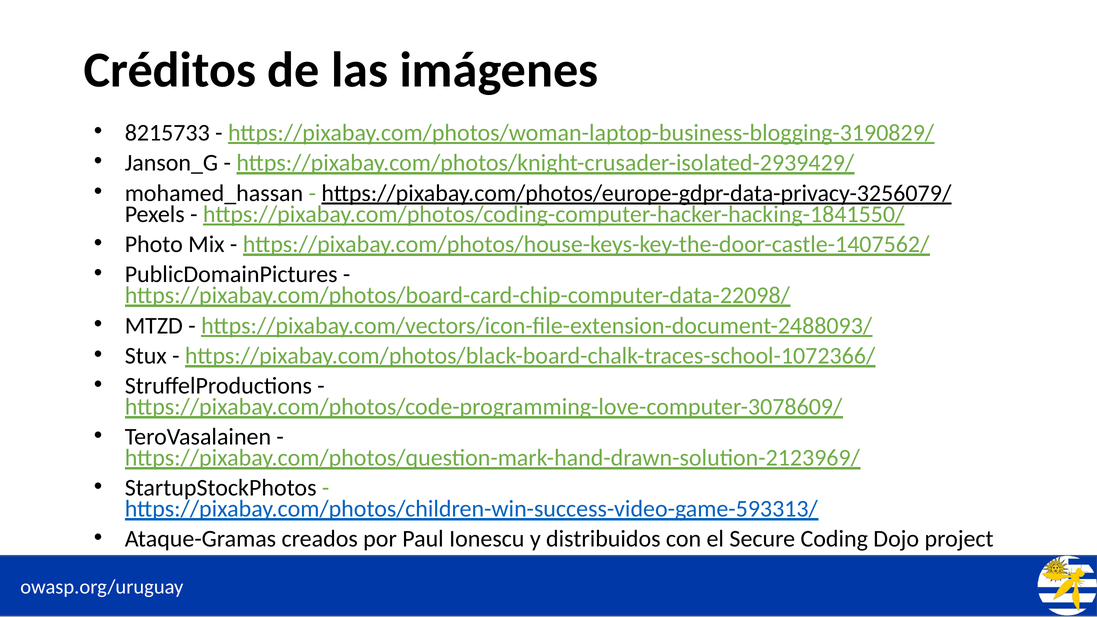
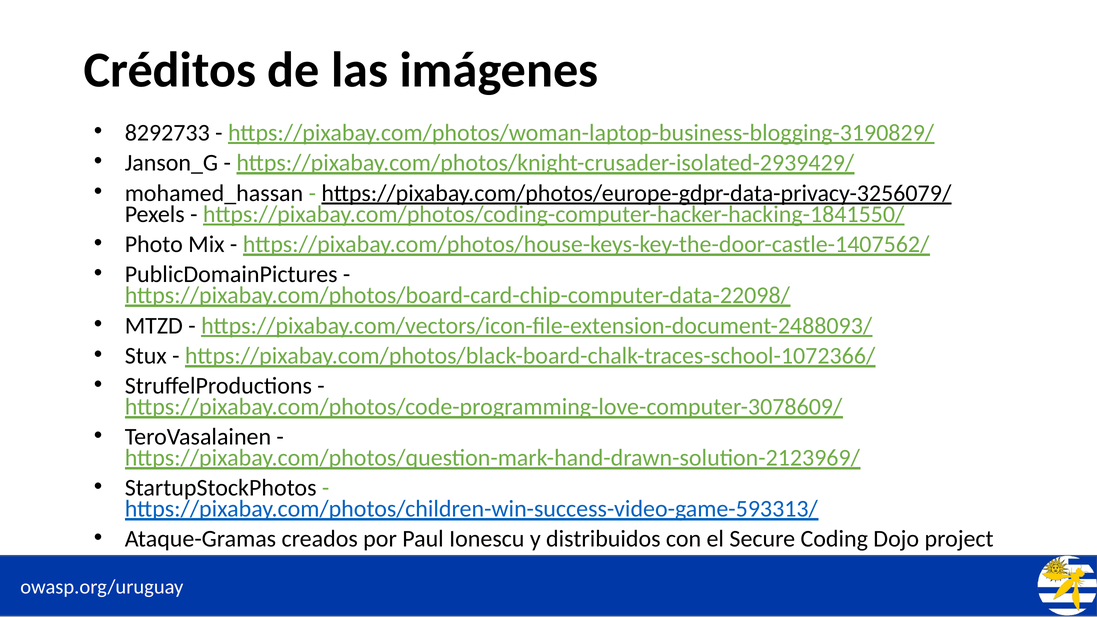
8215733: 8215733 -> 8292733 (167, 133)
